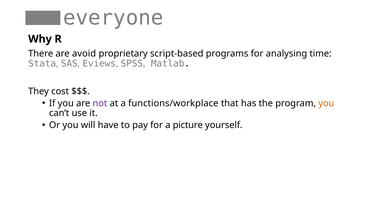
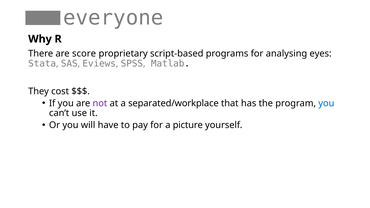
avoid: avoid -> score (84, 54)
time: time -> eyes (321, 54)
functions/workplace: functions/workplace -> separated/workplace (173, 103)
you colour: orange -> blue (326, 103)
